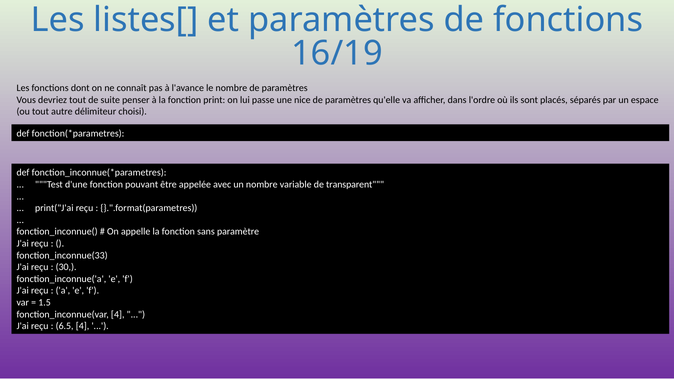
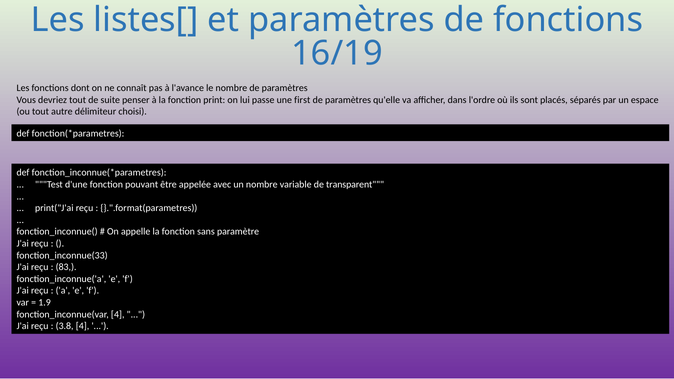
nice: nice -> first (302, 100)
30: 30 -> 83 (66, 267)
1.5: 1.5 -> 1.9 (45, 303)
6.5: 6.5 -> 3.8 (65, 326)
